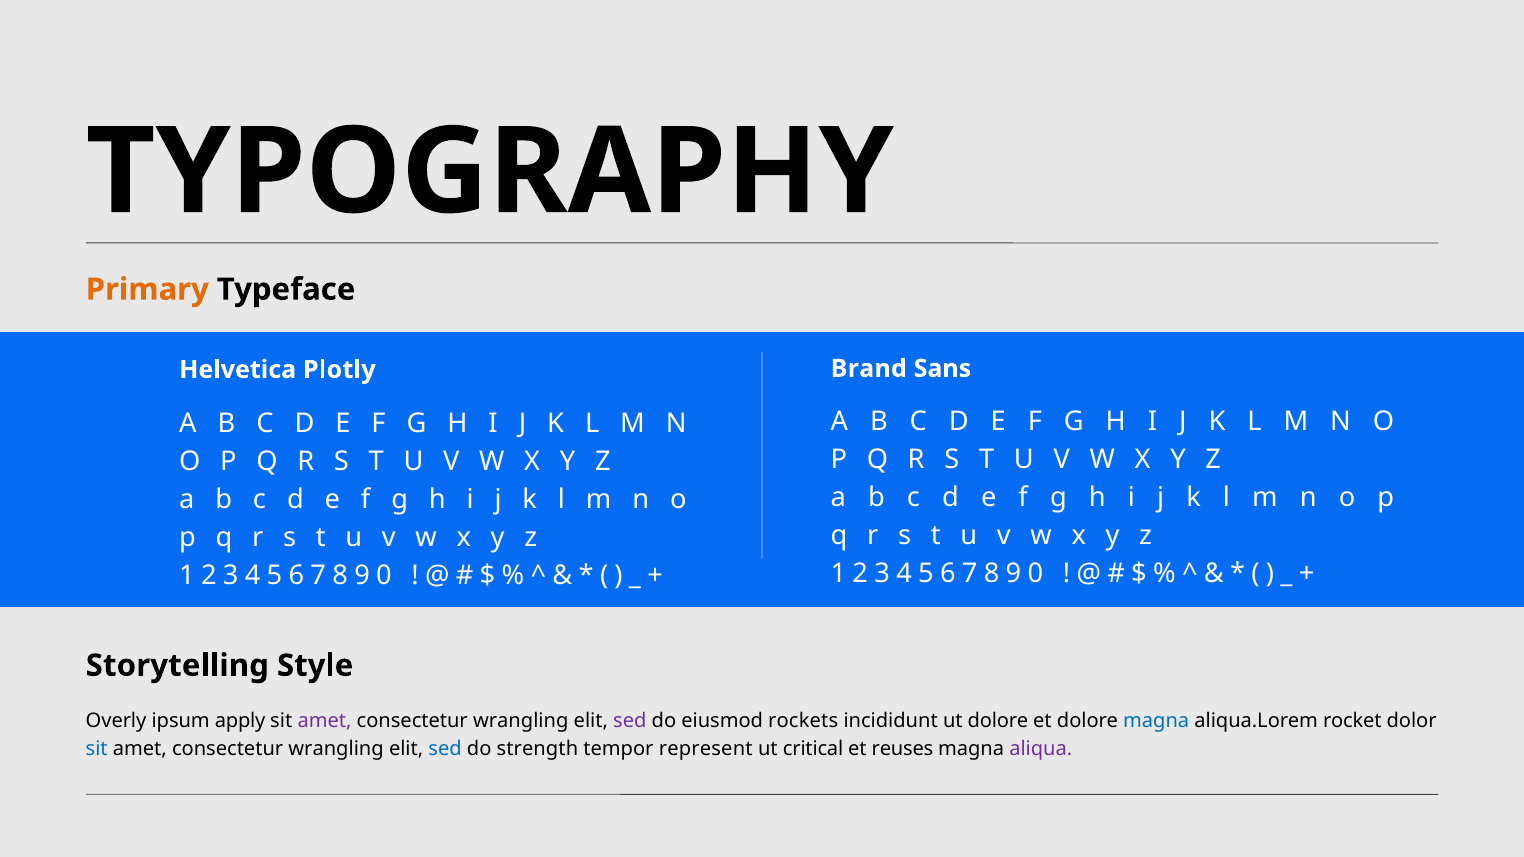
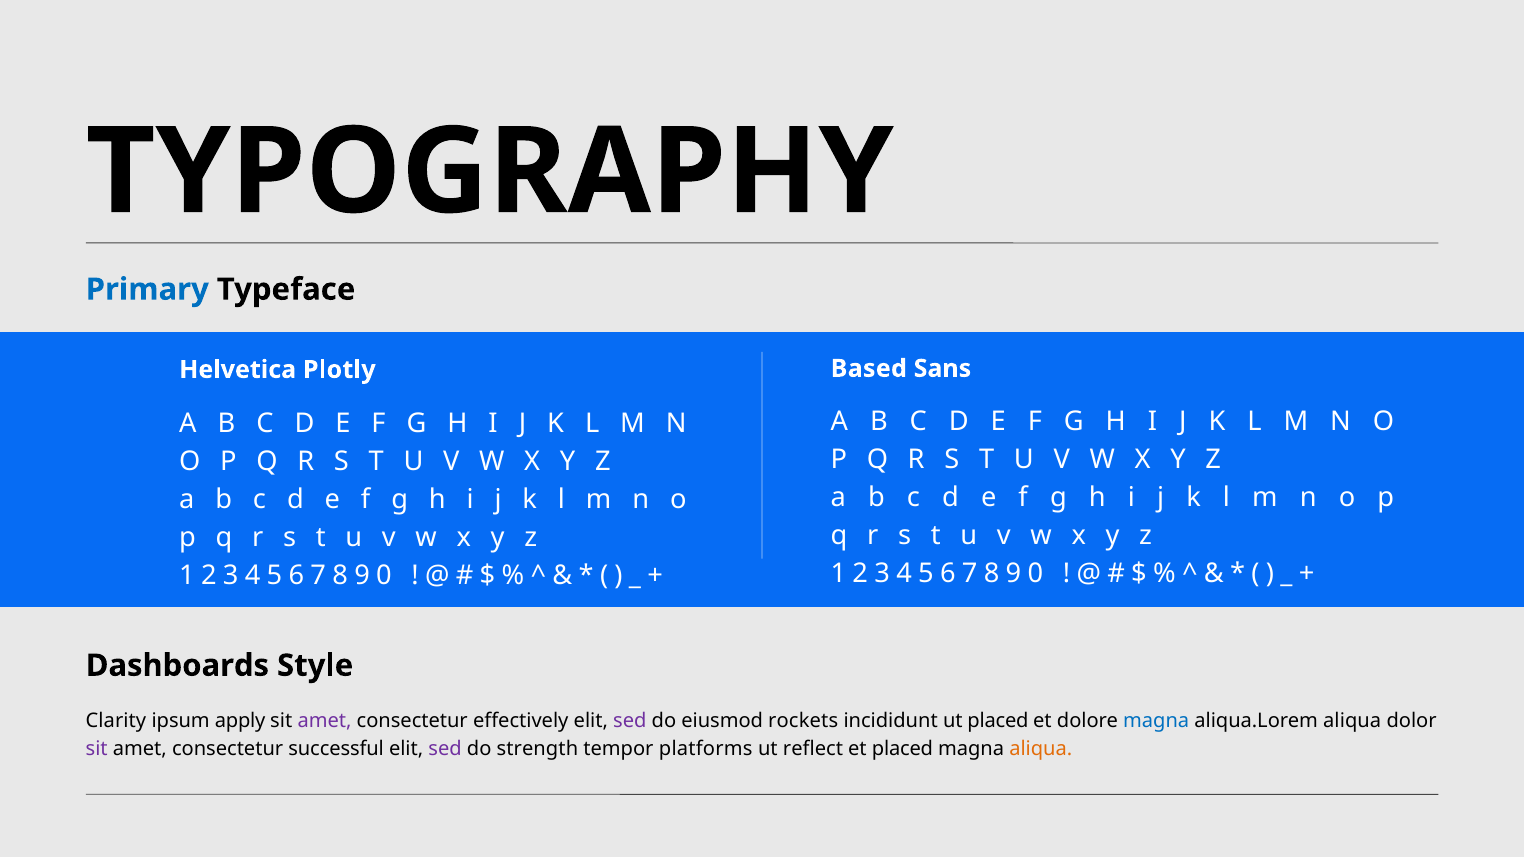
Primary colour: orange -> blue (147, 290)
Brand: Brand -> Based (869, 369)
Storytelling: Storytelling -> Dashboards (177, 666)
Overly: Overly -> Clarity (116, 721)
wrangling: wrangling -> effectively (521, 721)
ut dolore: dolore -> placed (998, 721)
aliqua.Lorem rocket: rocket -> aliqua (1352, 721)
sit colour: blue -> purple (97, 749)
wrangling: wrangling -> successful (336, 749)
sed colour: blue -> purple (445, 749)
represent: represent -> platforms (706, 749)
critical: critical -> reflect (813, 749)
et reuses: reuses -> placed (903, 749)
aliqua colour: purple -> orange (1041, 749)
